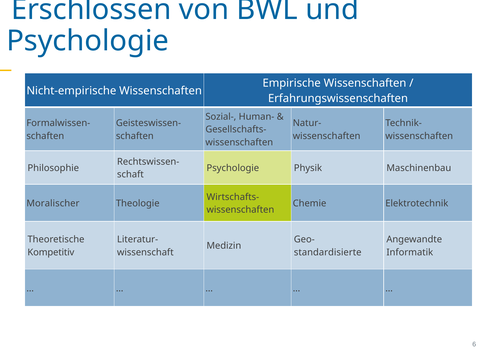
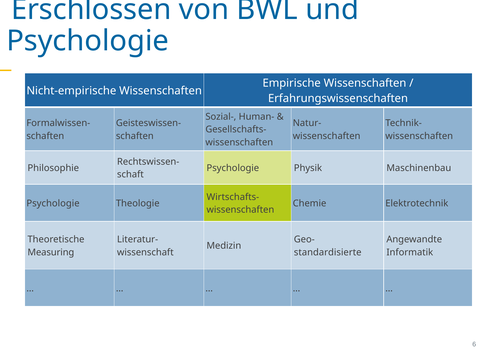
Moralischer: Moralischer -> Psychologie (53, 203)
Kompetitiv: Kompetitiv -> Measuring (51, 252)
